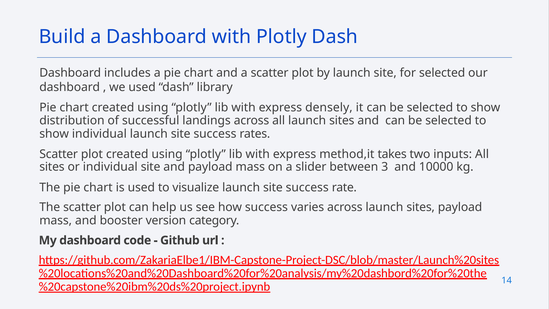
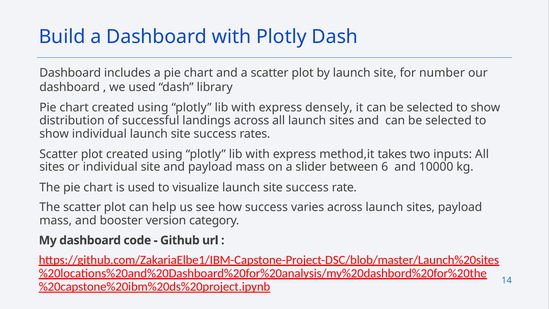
for selected: selected -> number (442, 73)
3: 3 -> 6 (385, 167)
